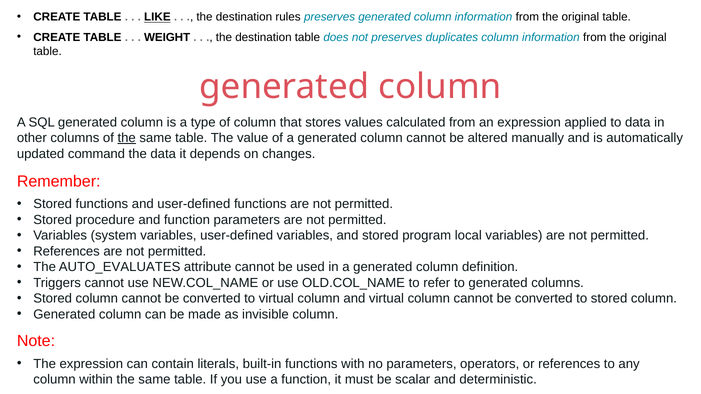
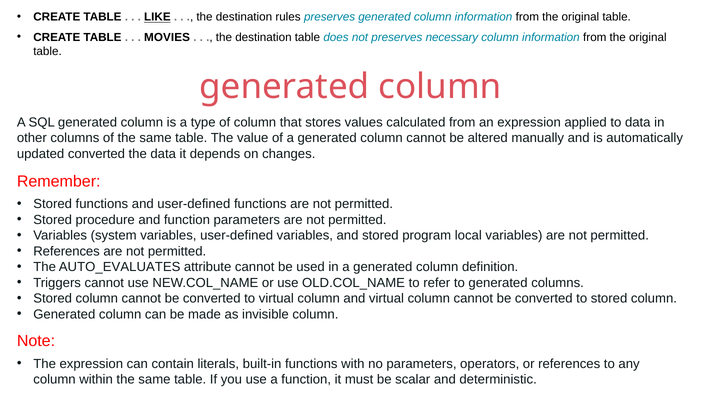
WEIGHT: WEIGHT -> MOVIES (167, 37)
duplicates: duplicates -> necessary (452, 37)
the underline: present -> none (127, 138)
updated command: command -> converted (96, 154)
